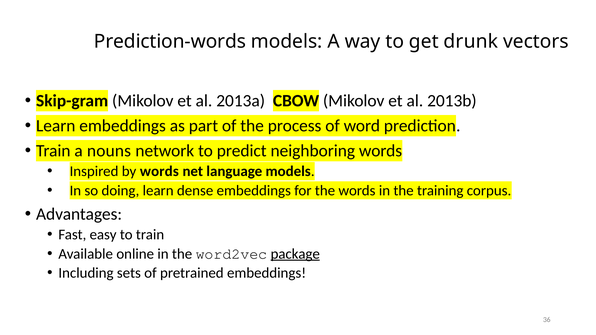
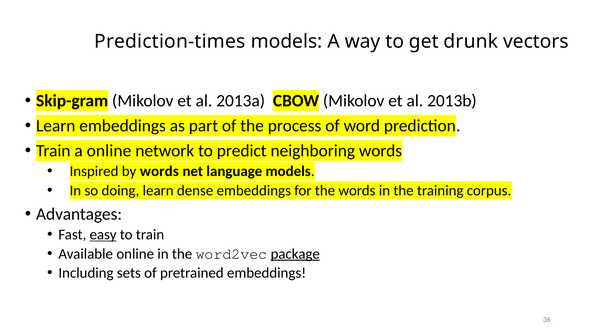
Prediction-words: Prediction-words -> Prediction-times (170, 41)
a nouns: nouns -> online (109, 151)
easy underline: none -> present (103, 235)
